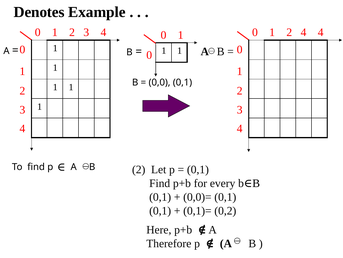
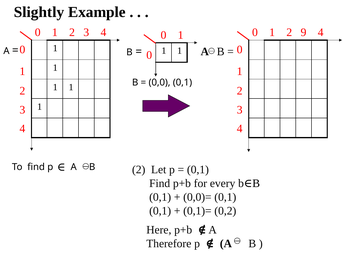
Denotes: Denotes -> Slightly (39, 12)
2 4: 4 -> 9 (304, 32)
